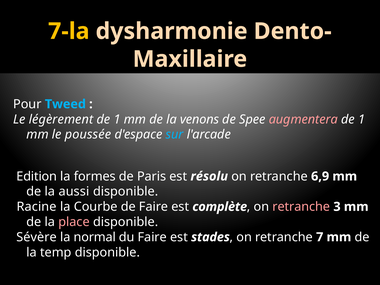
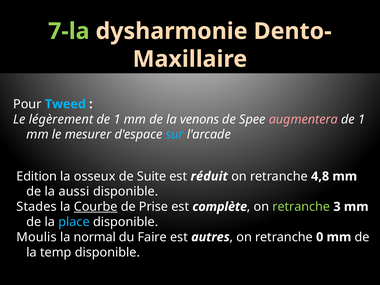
7-la colour: yellow -> light green (69, 31)
poussée: poussée -> mesurer (88, 135)
formes: formes -> osseux (95, 176)
Paris: Paris -> Suite (152, 176)
résolu: résolu -> réduit (209, 176)
6,9: 6,9 -> 4,8 (320, 176)
Racine: Racine -> Stades (37, 207)
Courbe underline: none -> present (96, 207)
de Faire: Faire -> Prise (154, 207)
retranche colour: pink -> light green (301, 207)
place colour: pink -> light blue (74, 222)
Sévère: Sévère -> Moulis (37, 237)
stades: stades -> autres (210, 237)
7: 7 -> 0 (320, 237)
